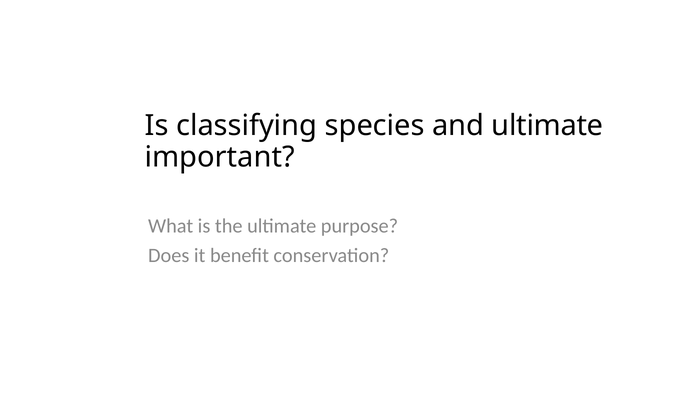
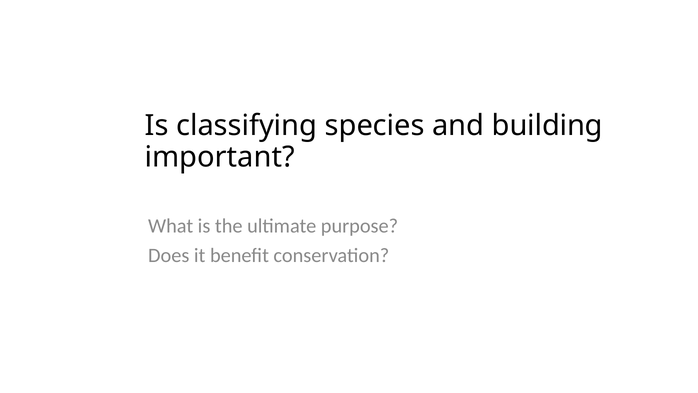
and ultimate: ultimate -> building (547, 125)
